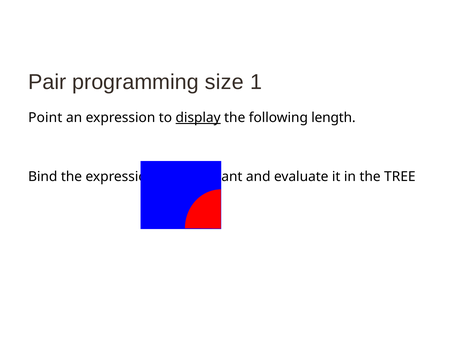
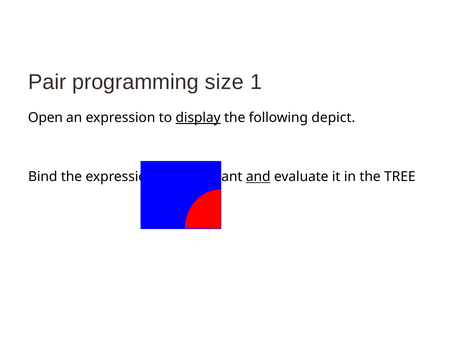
Point: Point -> Open (45, 118)
length: length -> depict (333, 118)
and underline: none -> present (258, 177)
